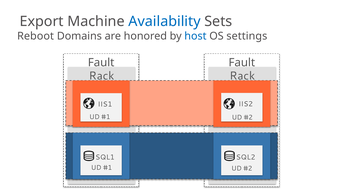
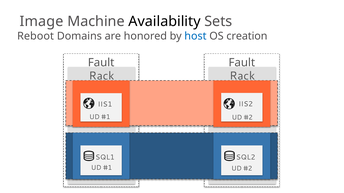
Export: Export -> Image (42, 22)
Availability colour: blue -> black (165, 22)
settings: settings -> creation (247, 36)
